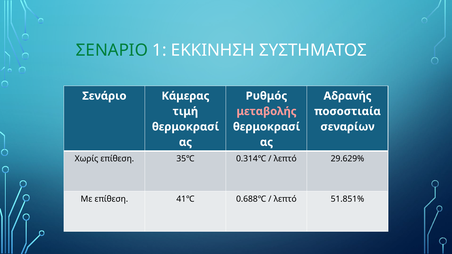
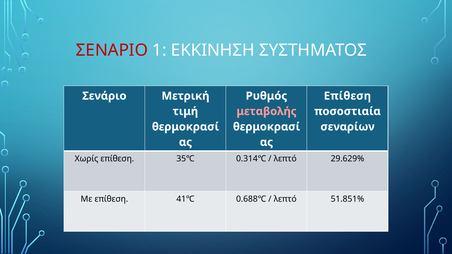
ΣΕΝΑΡΙΟ colour: green -> red (112, 50)
Κάμερας: Κάμερας -> Μετρική (185, 96)
Αδρανής: Αδρανής -> Επίθεση (347, 96)
